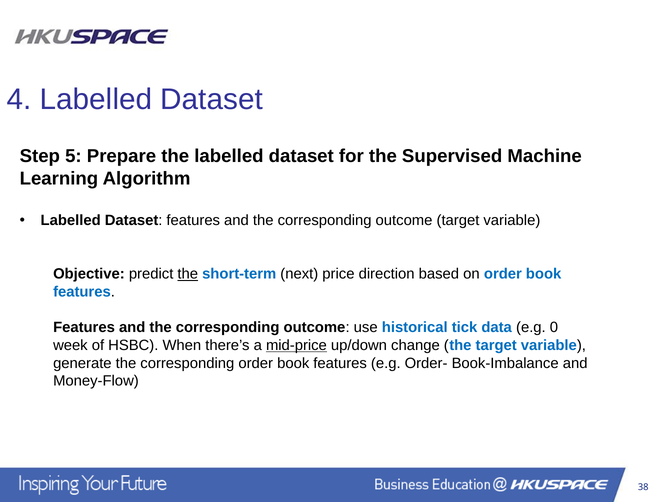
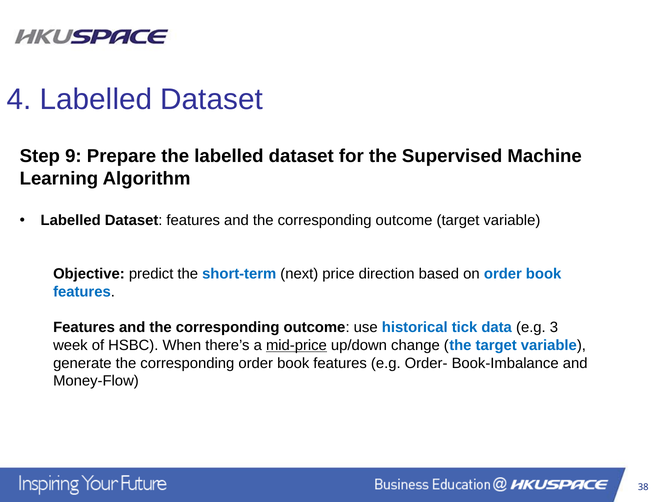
5: 5 -> 9 (73, 156)
the underline: present -> none (188, 274)
0: 0 -> 3 (554, 327)
